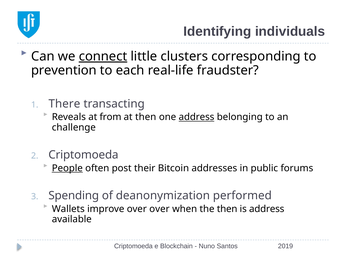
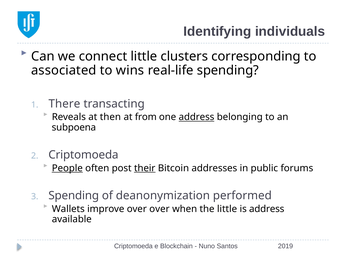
connect underline: present -> none (103, 57)
prevention: prevention -> associated (64, 71)
each: each -> wins (130, 71)
real-life fraudster: fraudster -> spending (228, 71)
from: from -> then (110, 117)
at then: then -> from (146, 117)
challenge: challenge -> subpoena (74, 128)
their underline: none -> present (145, 168)
the then: then -> little (227, 209)
